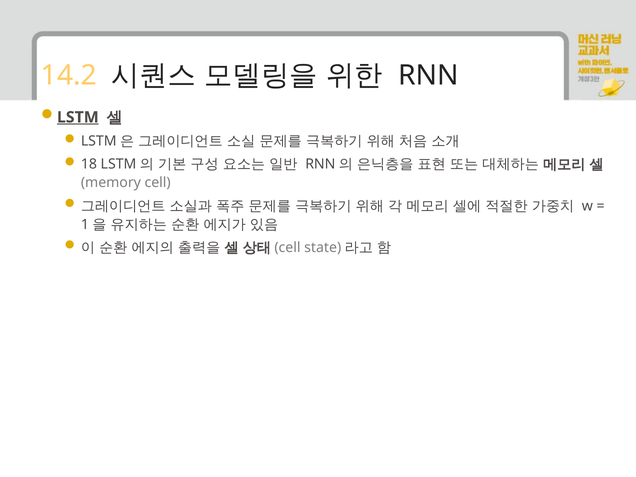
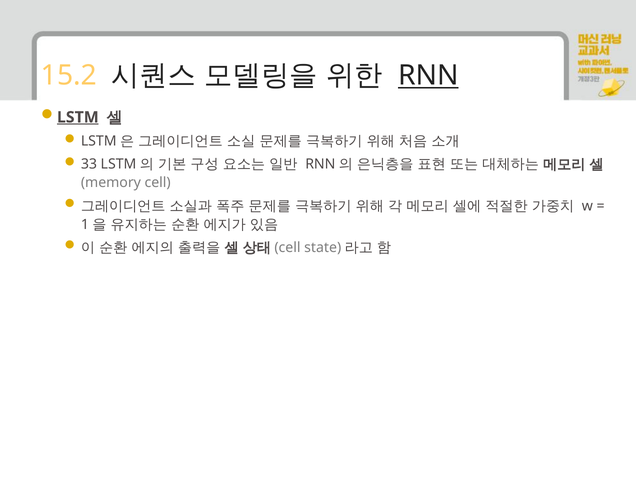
14.2: 14.2 -> 15.2 (69, 76)
RNN underline: none -> present (428, 76)
18: 18 -> 33 (89, 164)
